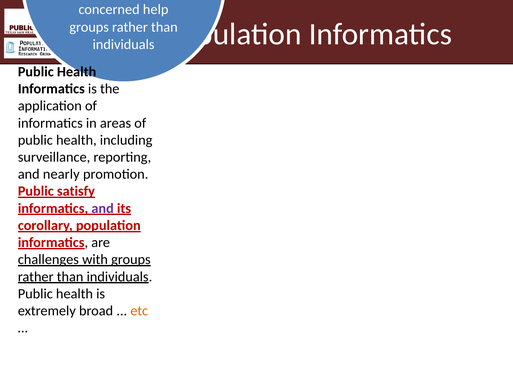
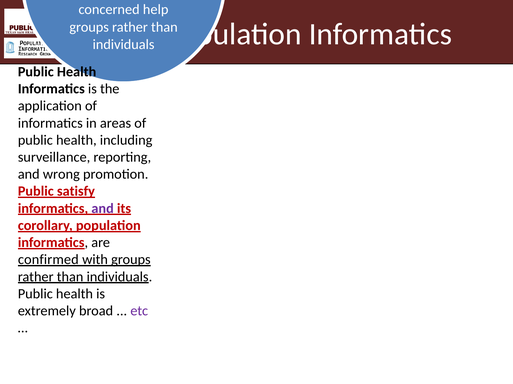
nearly: nearly -> wrong (61, 175)
challenges: challenges -> confirmed (48, 260)
etc colour: orange -> purple (139, 311)
